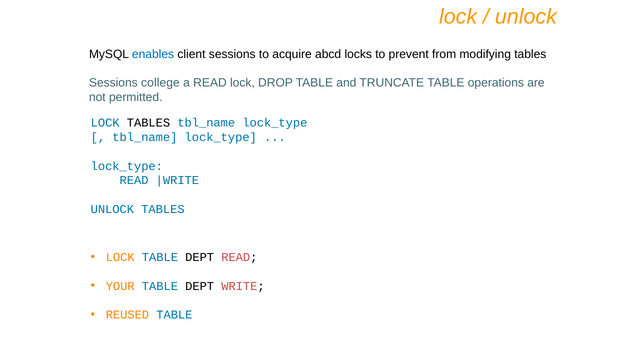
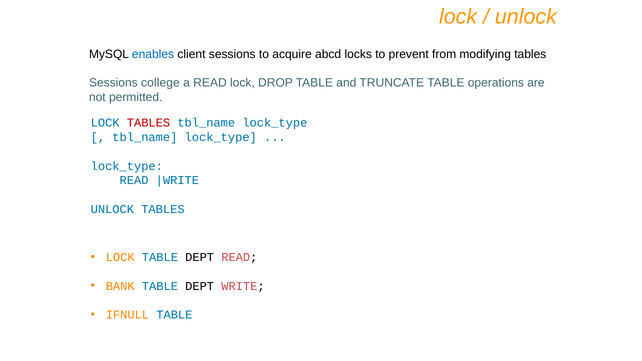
TABLES colour: black -> red (148, 123)
YOUR: YOUR -> BANK (120, 286)
REUSED: REUSED -> IFNULL (127, 315)
